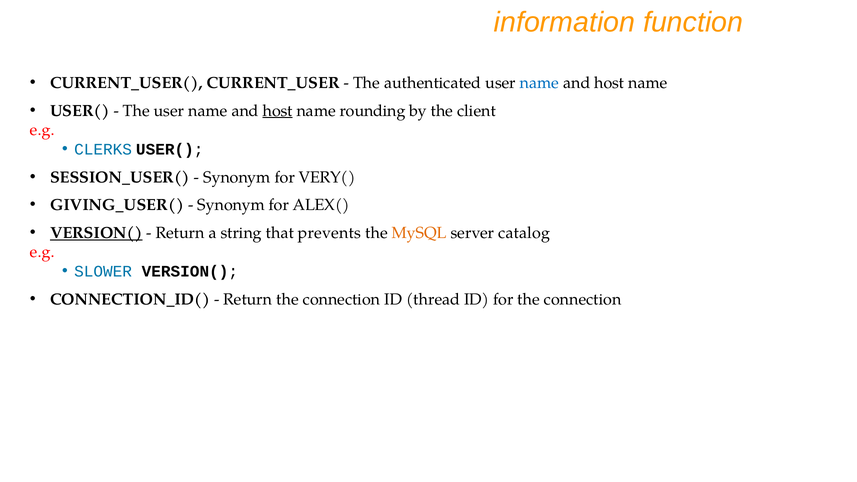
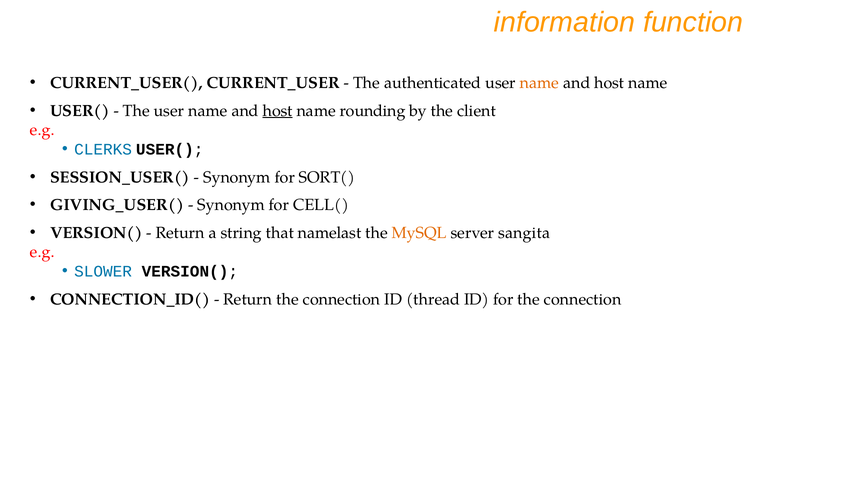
name colour: blue -> orange (539, 83)
VERY(: VERY( -> SORT( (327, 177)
ALEX(: ALEX( -> CELL( (321, 205)
VERSION( underline: present -> none (96, 233)
prevents: prevents -> namelast (330, 233)
catalog: catalog -> sangita (524, 233)
